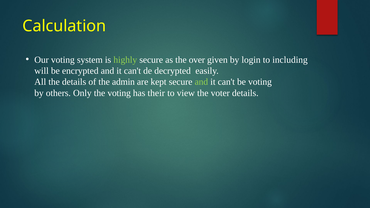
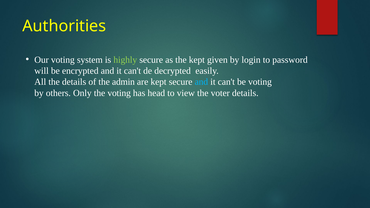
Calculation: Calculation -> Authorities (64, 26)
the over: over -> kept (197, 60)
including: including -> password (290, 60)
and colour: light green -> light blue (201, 82)
their: their -> head (156, 93)
